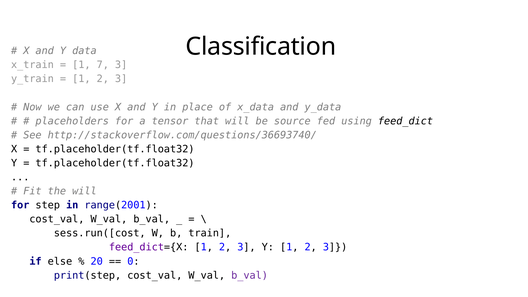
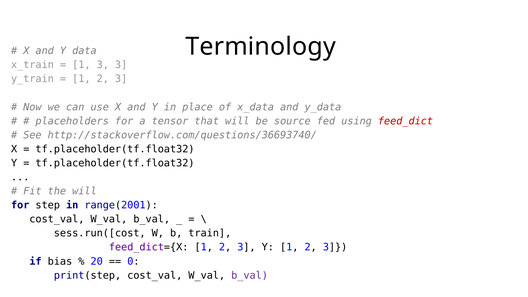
Classification: Classification -> Terminology (261, 47)
1 7: 7 -> 3 (103, 65)
feed_dict colour: black -> red (405, 121)
else: else -> bias (60, 261)
